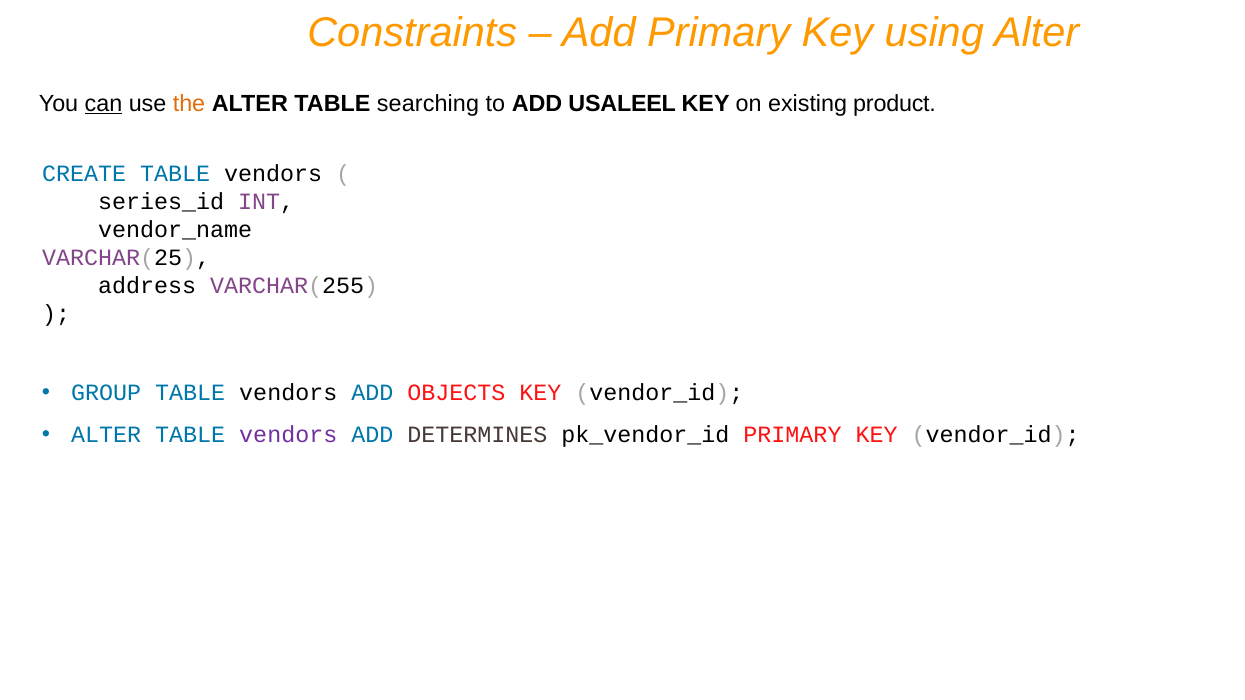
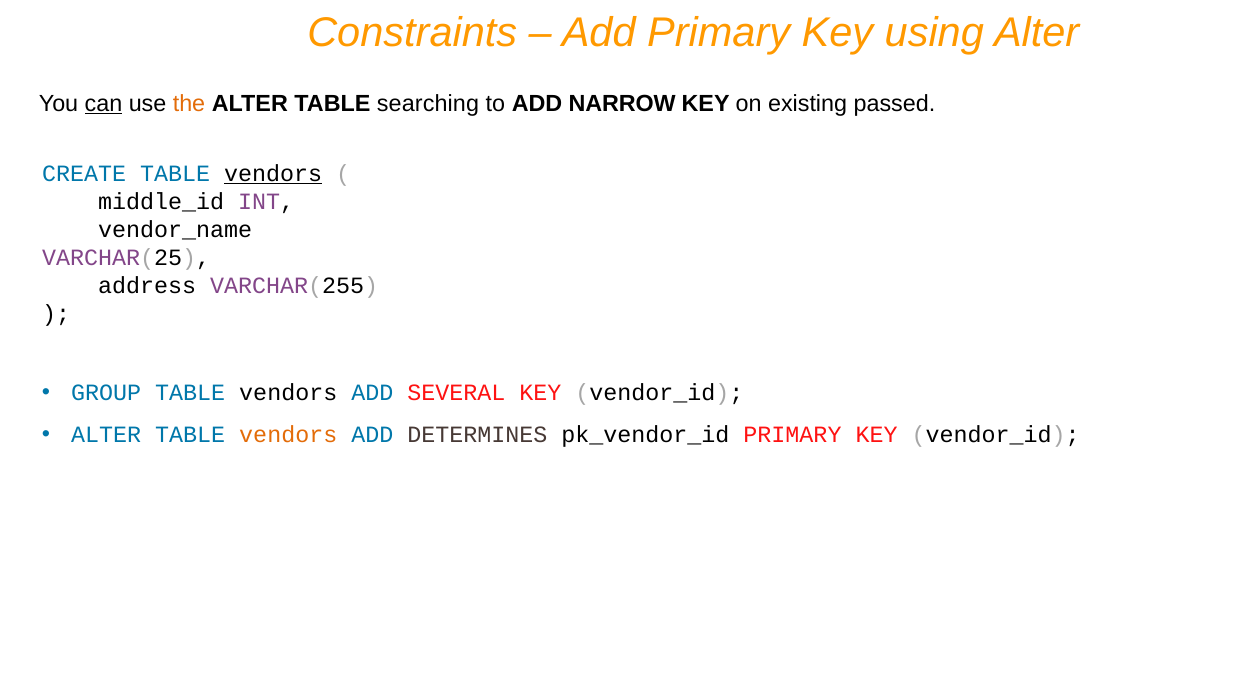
USALEEL: USALEEL -> NARROW (622, 104)
product: product -> passed (894, 104)
vendors underline: none -> present (273, 173)
series_id: series_id -> middle_id (161, 201)
OBJECTS: OBJECTS -> SEVERAL (456, 393)
vendors colour: purple -> orange (288, 435)
